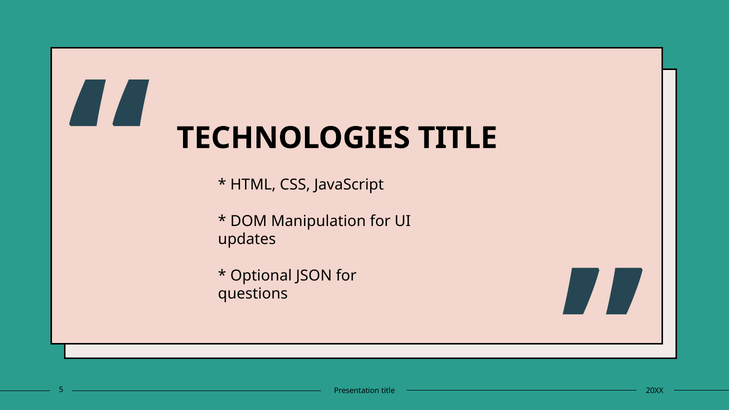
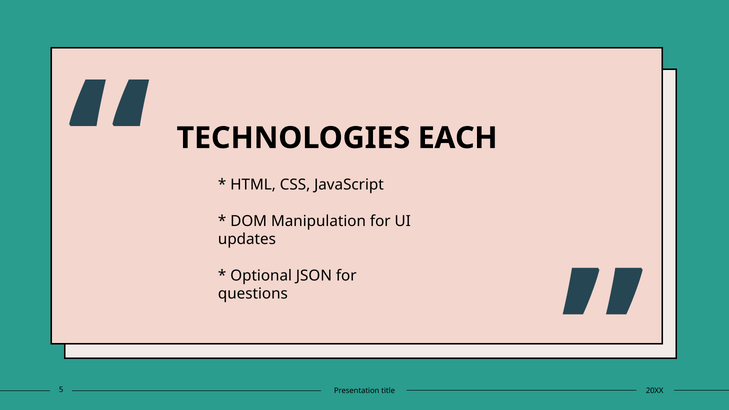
TECHNOLOGIES TITLE: TITLE -> EACH (458, 138)
